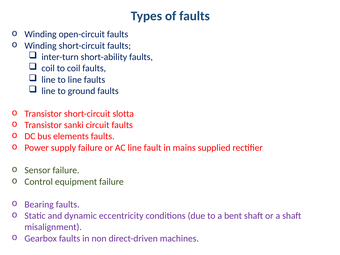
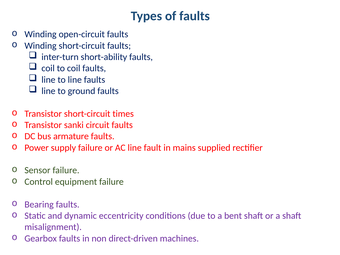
slotta: slotta -> times (123, 114)
elements: elements -> armature (71, 136)
